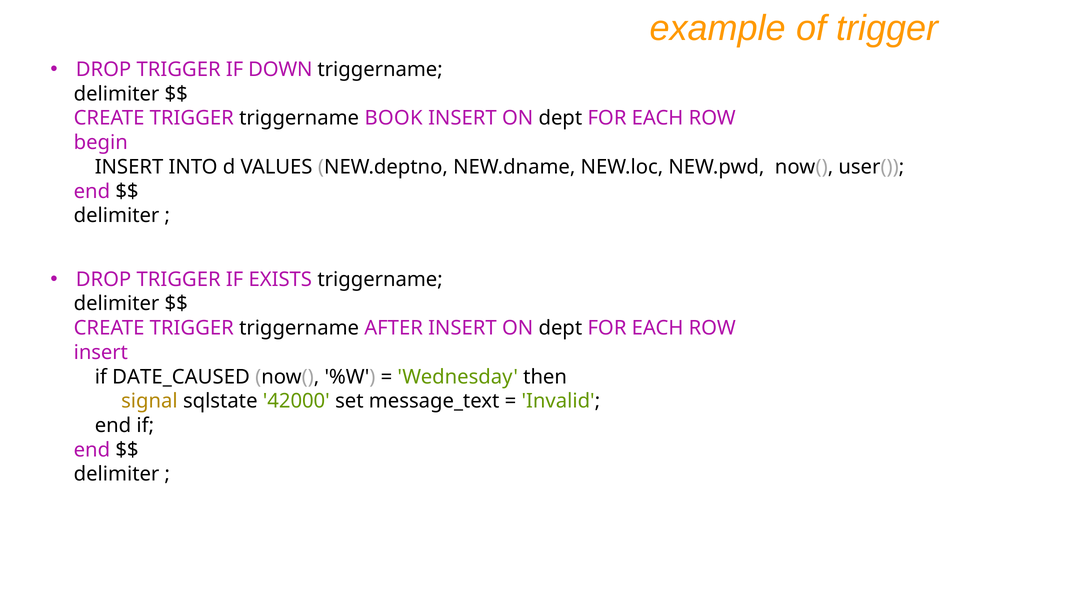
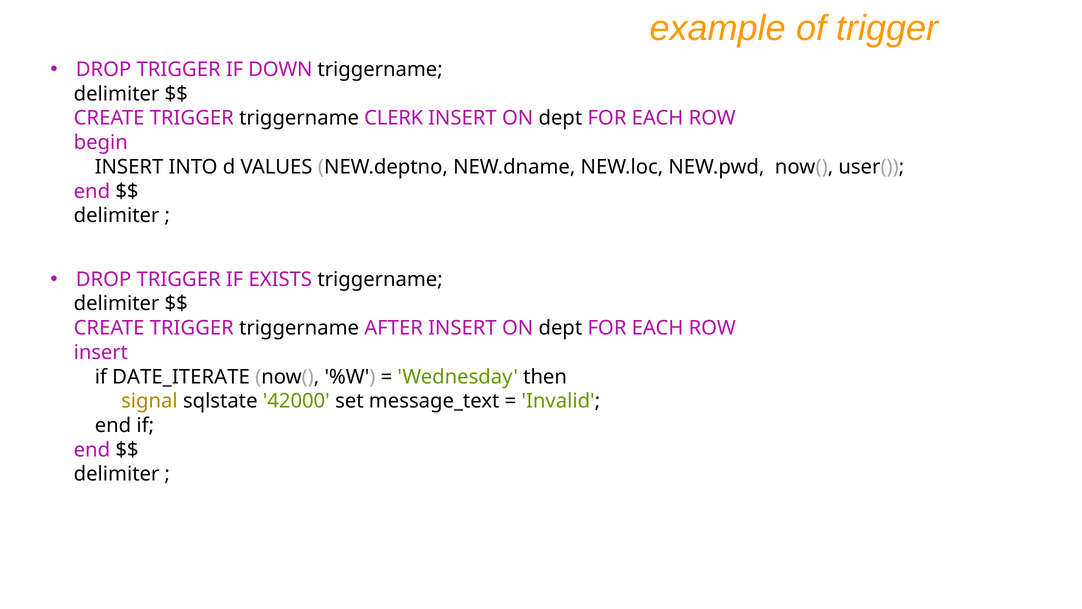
BOOK: BOOK -> CLERK (394, 118)
DATE_CAUSED: DATE_CAUSED -> DATE_ITERATE (181, 377)
